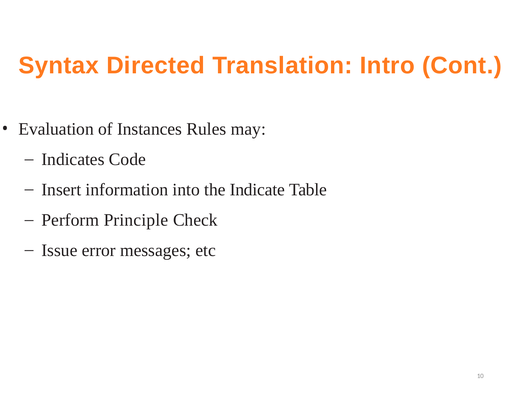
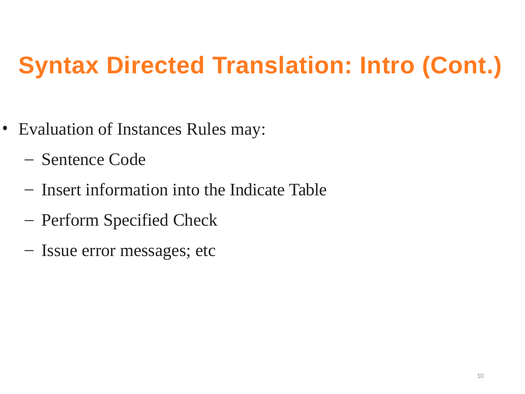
Indicates: Indicates -> Sentence (73, 159)
Principle: Principle -> Specified (136, 220)
